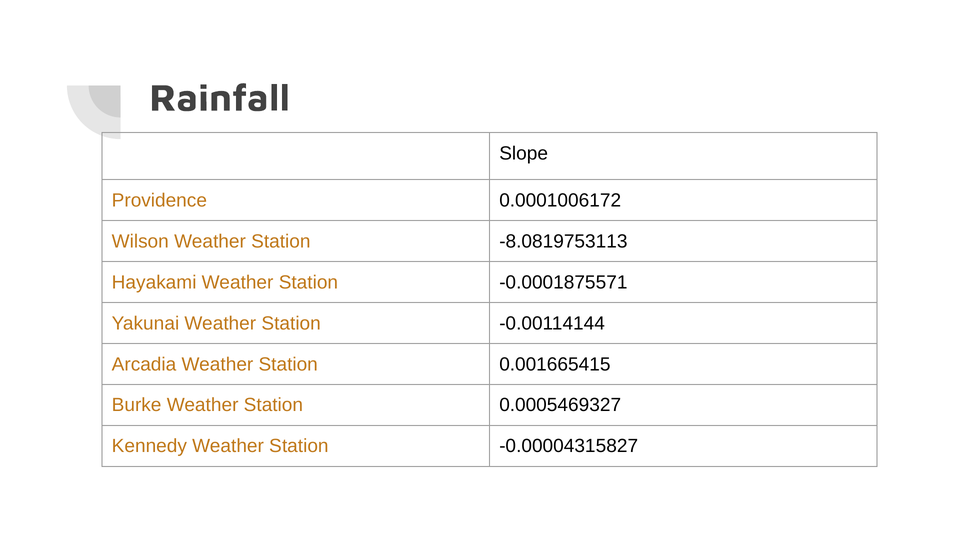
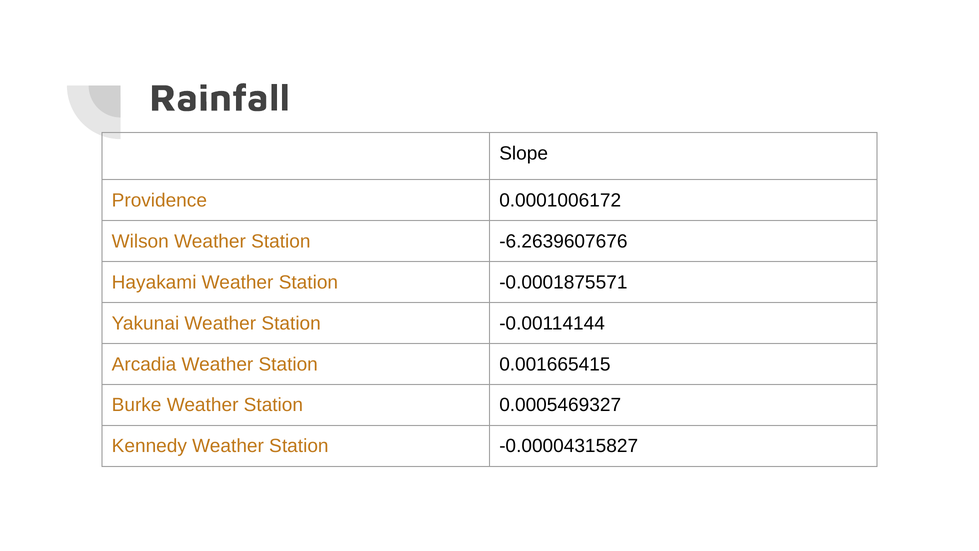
-8.0819753113: -8.0819753113 -> -6.2639607676 (563, 241)
